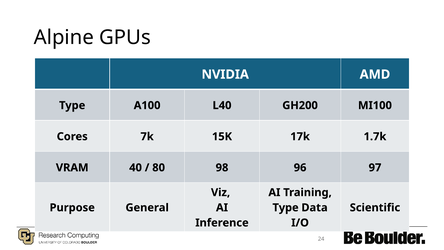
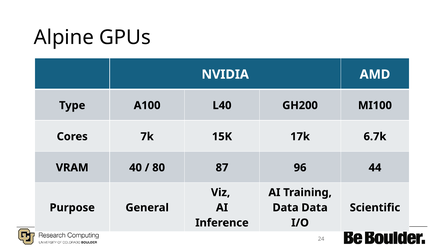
1.7k: 1.7k -> 6.7k (375, 136)
98: 98 -> 87 (222, 167)
97: 97 -> 44 (375, 167)
Type: Type -> Data (286, 207)
